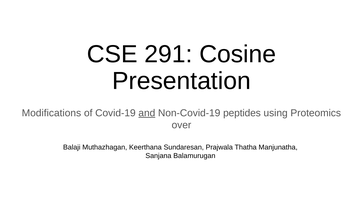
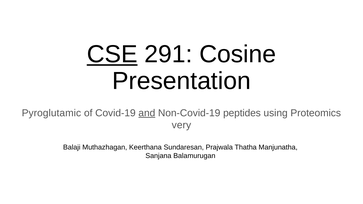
CSE underline: none -> present (112, 54)
Modifications: Modifications -> Pyroglutamic (51, 113)
over: over -> very (181, 125)
